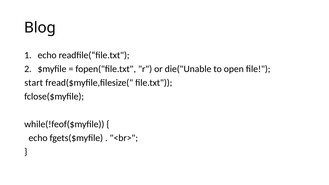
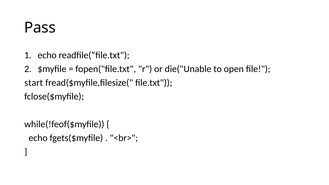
Blog: Blog -> Pass (40, 28)
